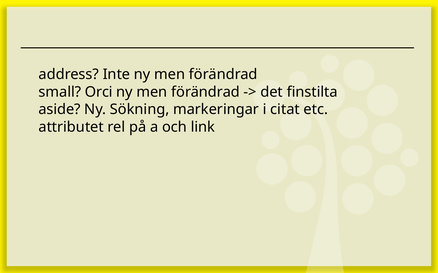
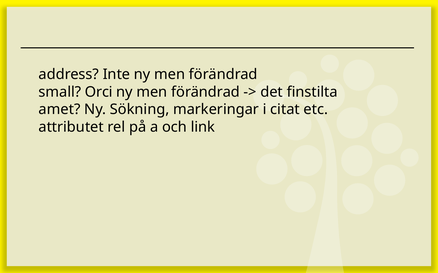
aside: aside -> amet (59, 110)
